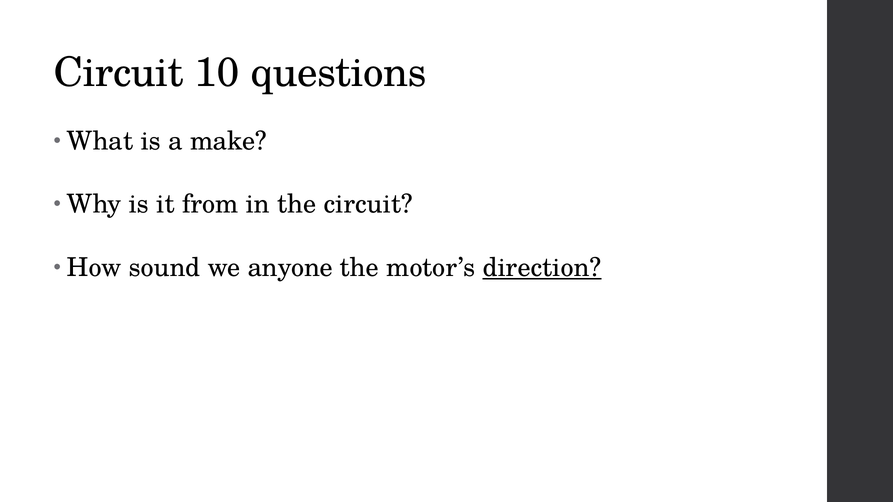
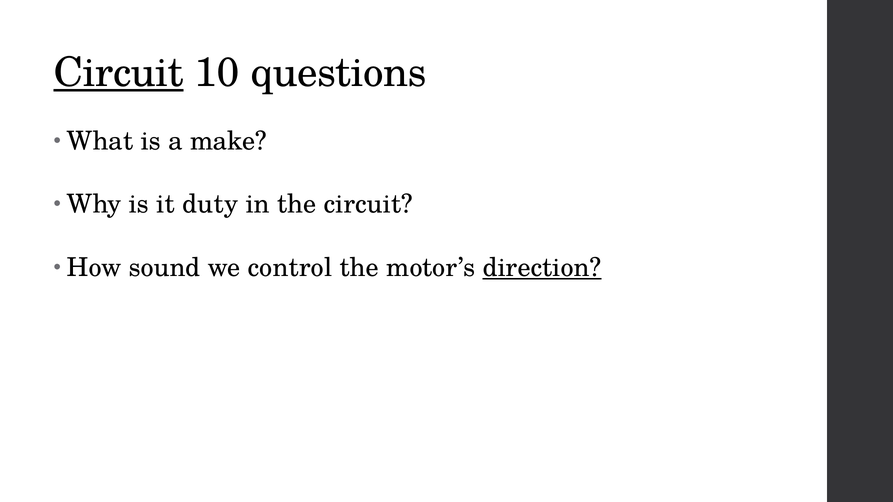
Circuit underline: none -> present (119, 73)
from: from -> duty (210, 204)
anyone: anyone -> control (290, 268)
